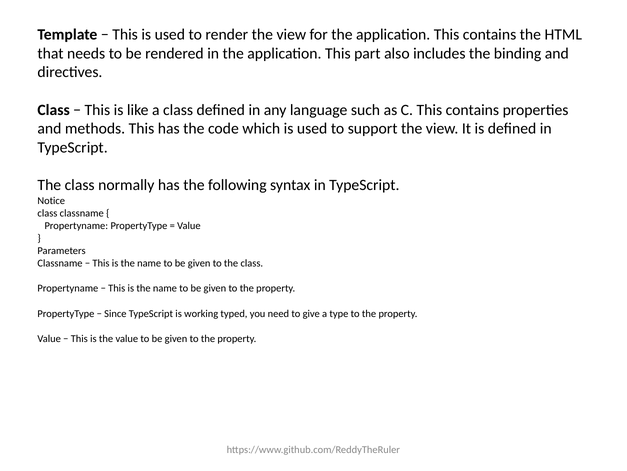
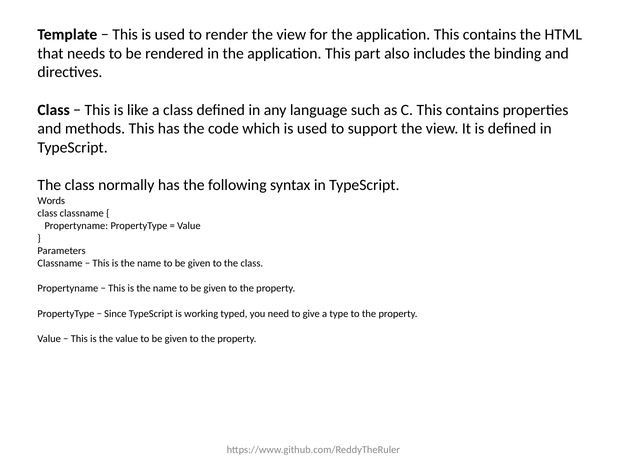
Notice: Notice -> Words (51, 200)
